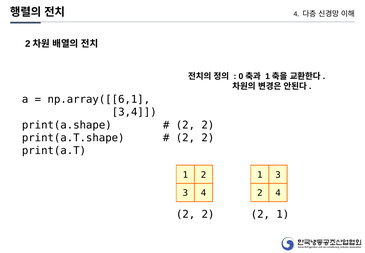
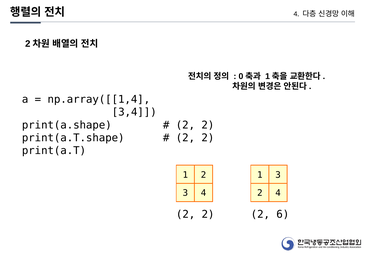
np.array([[6,1: np.array([[6,1 -> np.array([[1,4 (99, 99)
2 1: 1 -> 6 (283, 214)
